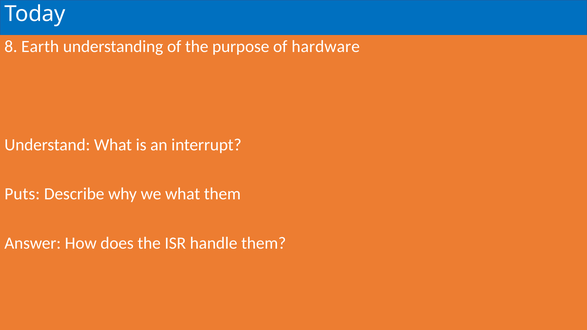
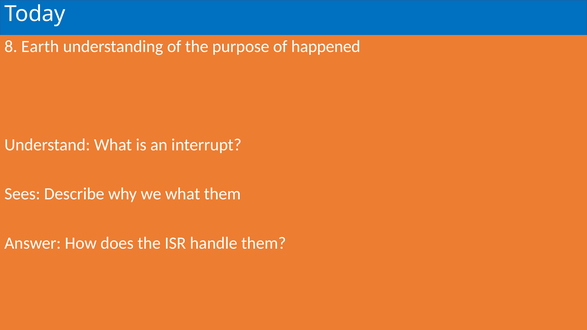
hardware: hardware -> happened (326, 46)
Puts: Puts -> Sees (22, 194)
